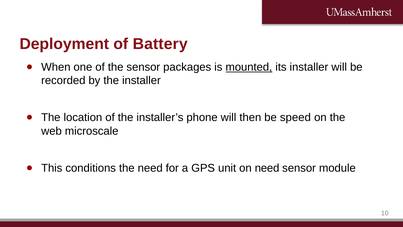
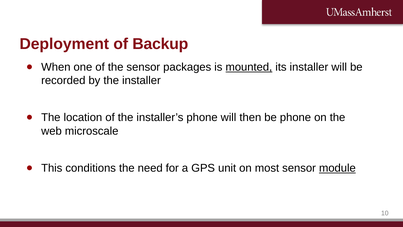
Battery: Battery -> Backup (160, 44)
be speed: speed -> phone (295, 117)
on need: need -> most (267, 168)
module underline: none -> present (337, 168)
